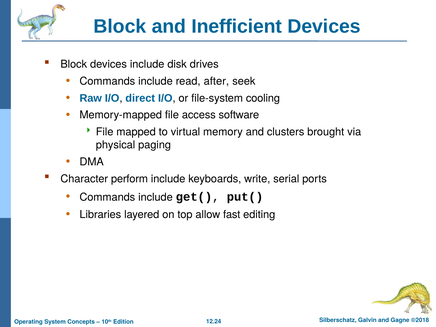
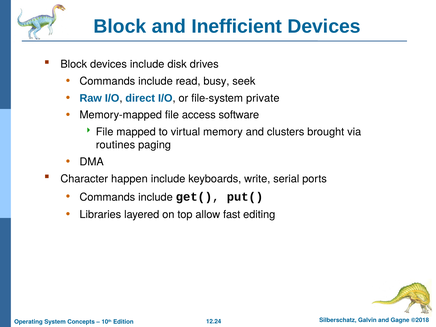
after: after -> busy (216, 81)
cooling: cooling -> private (263, 98)
physical: physical -> routines (116, 145)
perform: perform -> happen (129, 179)
